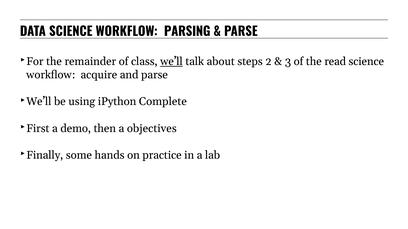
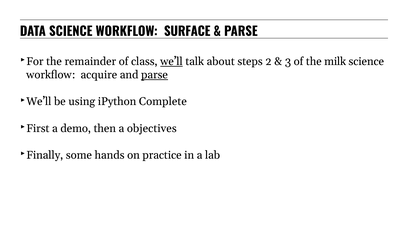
PARSING: PARSING -> SURFACE (187, 32)
read: read -> milk (335, 61)
parse underline: none -> present (154, 75)
